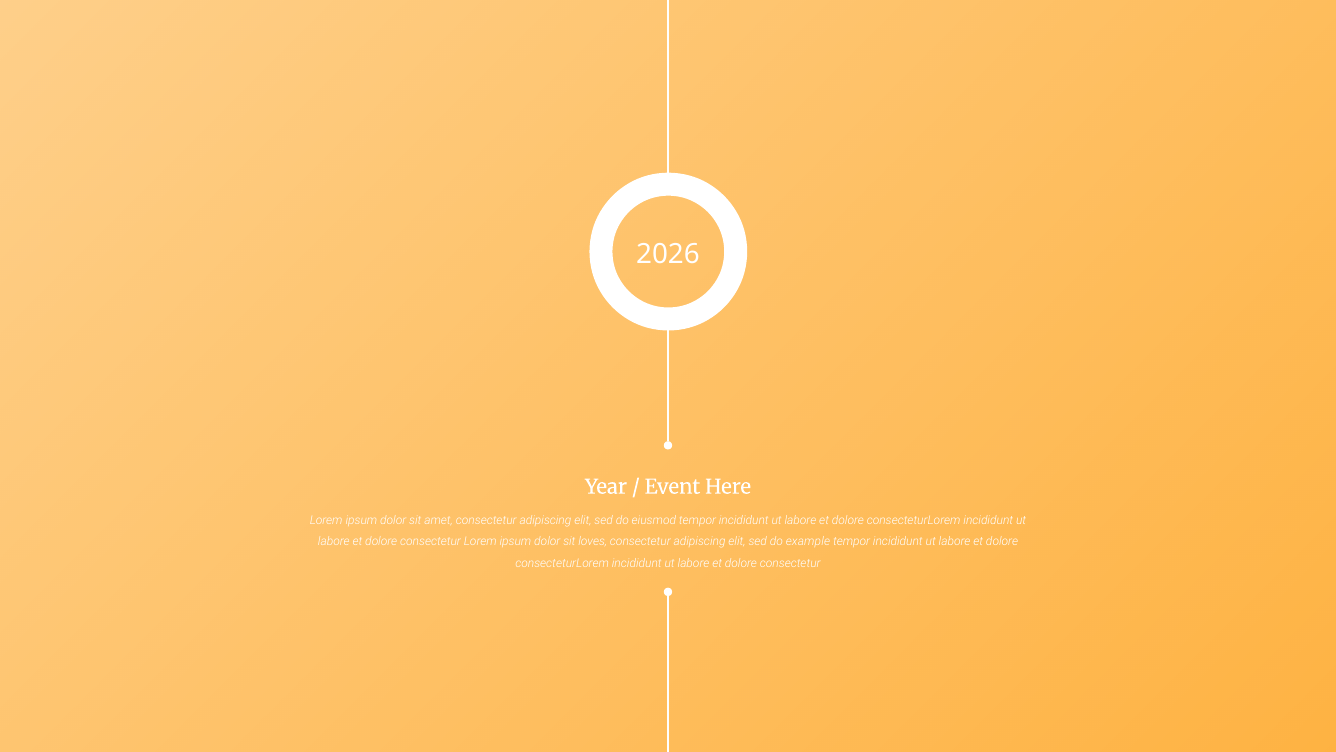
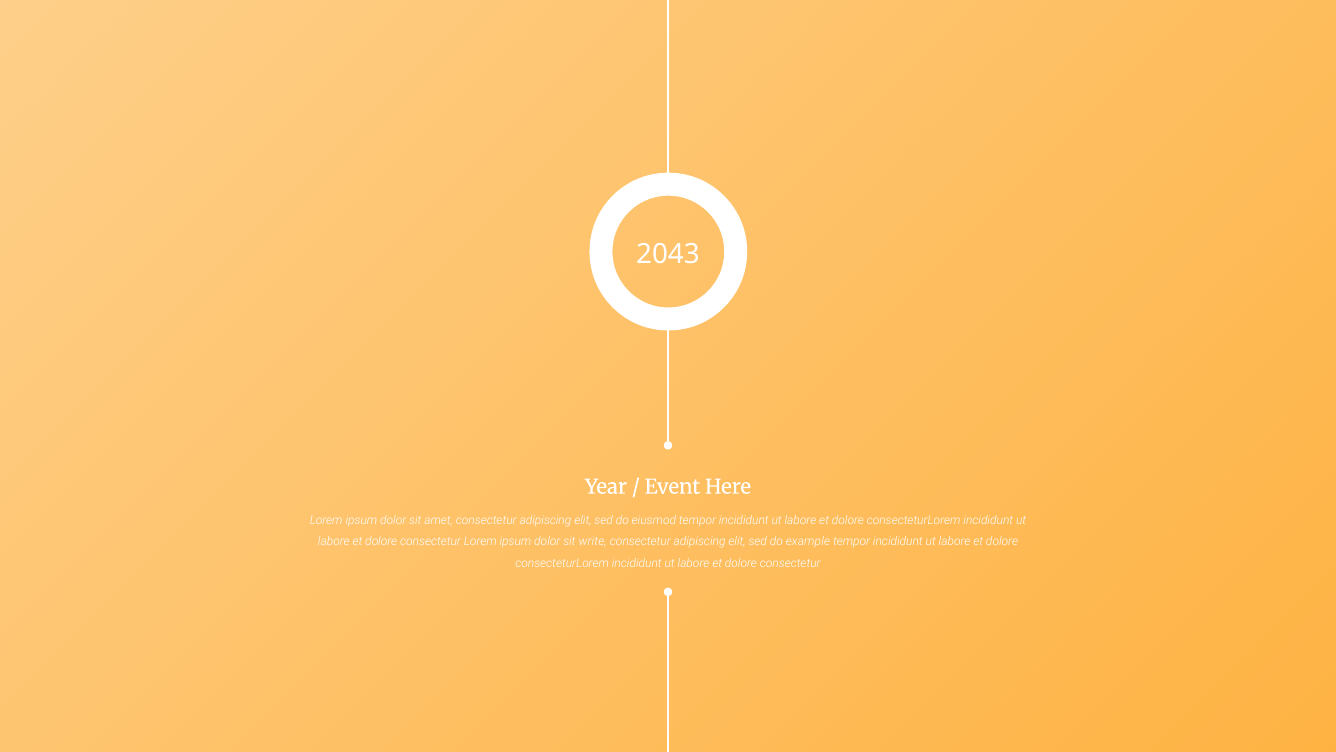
2026: 2026 -> 2043 (668, 254)
loves: loves -> write (593, 542)
